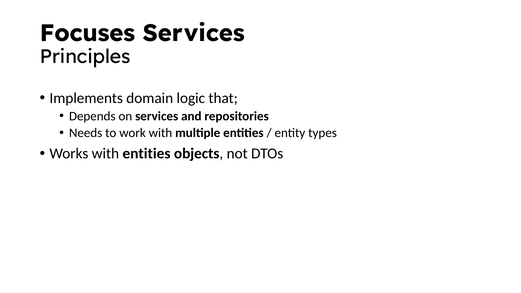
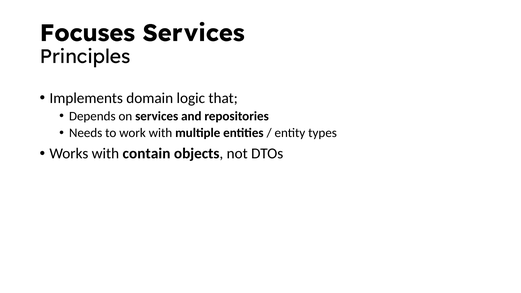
with entities: entities -> contain (147, 154)
